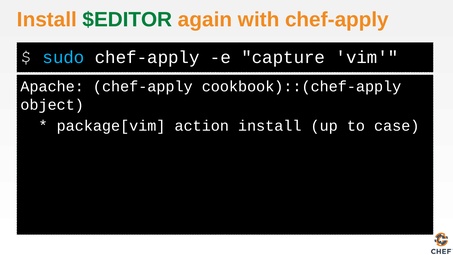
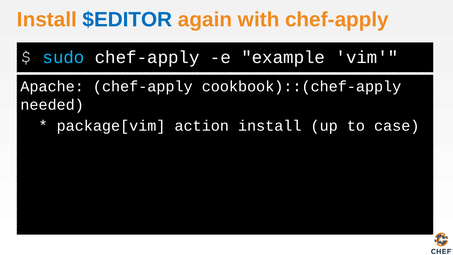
$EDITOR colour: green -> blue (127, 20)
capture: capture -> example (283, 57)
object: object -> needed (52, 105)
